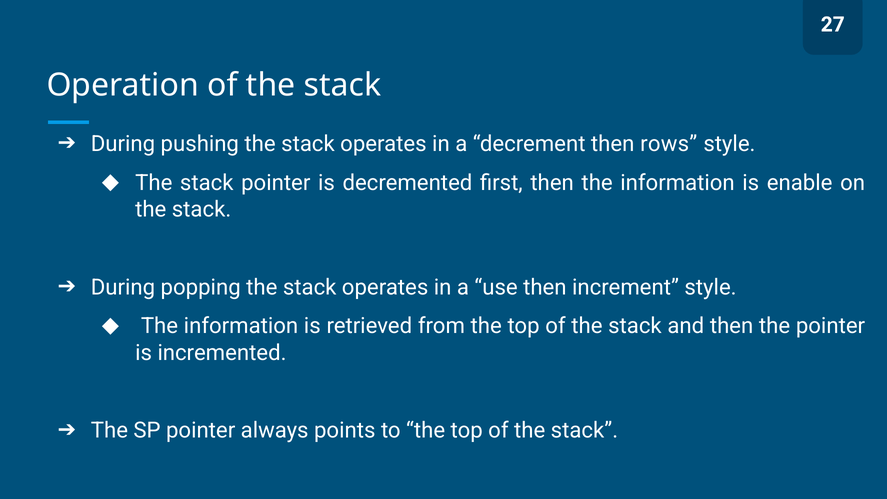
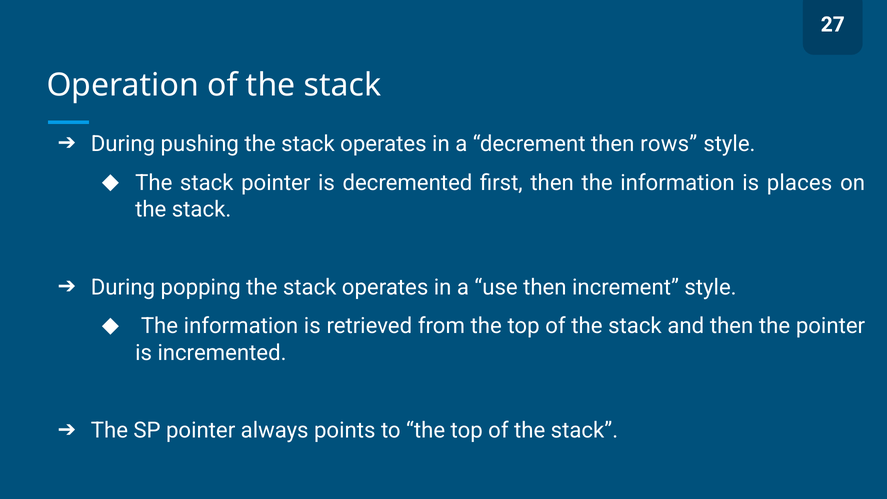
enable: enable -> places (800, 183)
